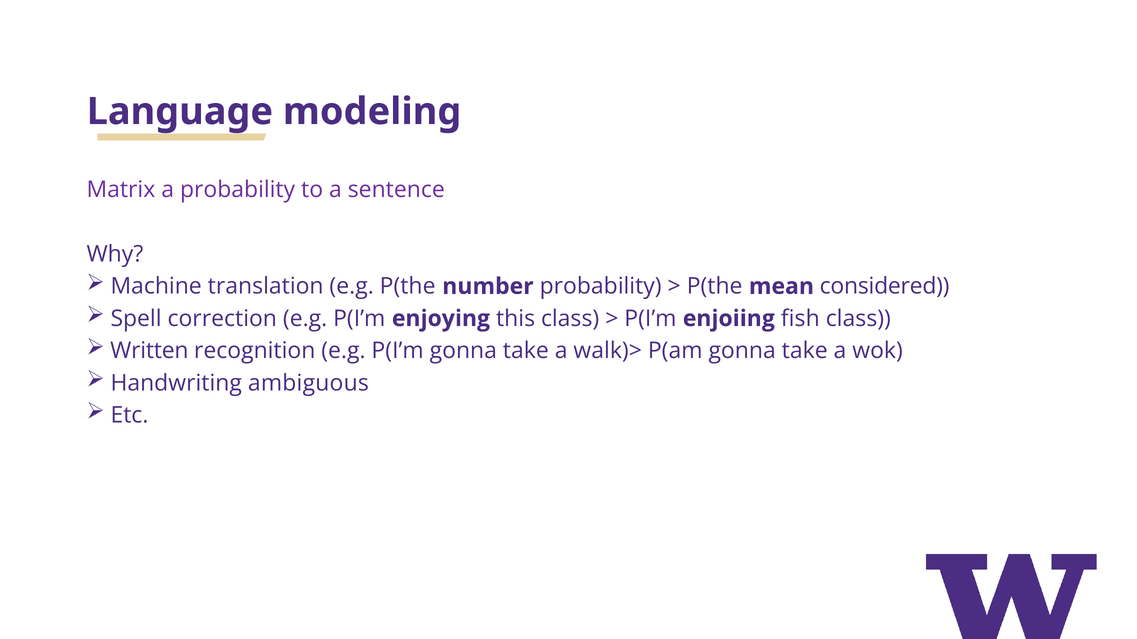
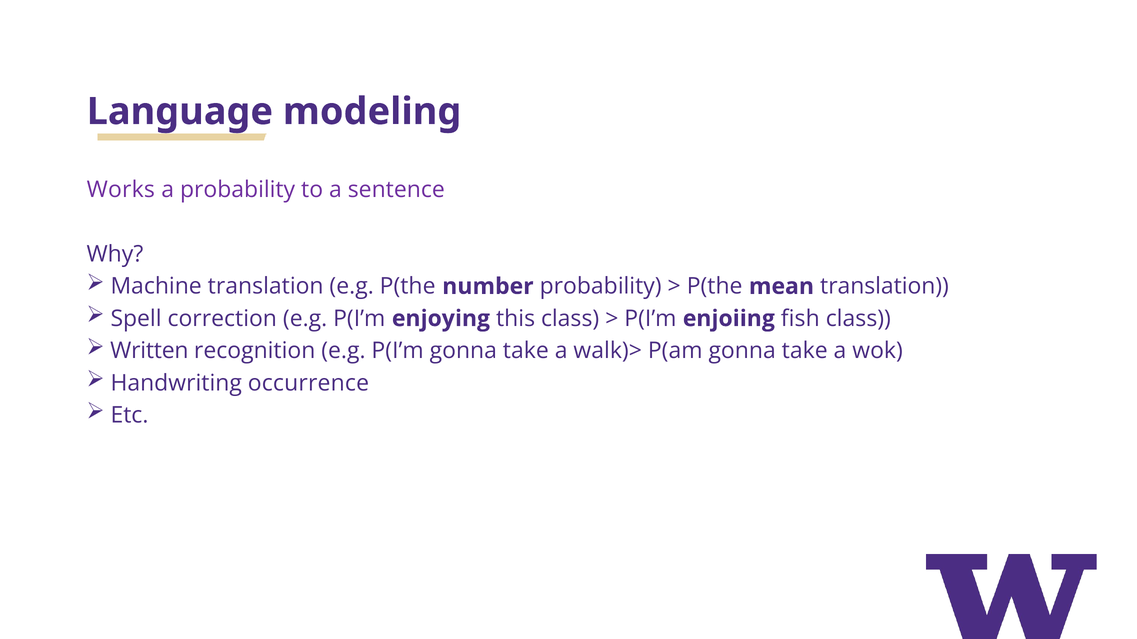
Matrix: Matrix -> Works (121, 190)
mean considered: considered -> translation (884, 287)
ambiguous: ambiguous -> occurrence (308, 383)
